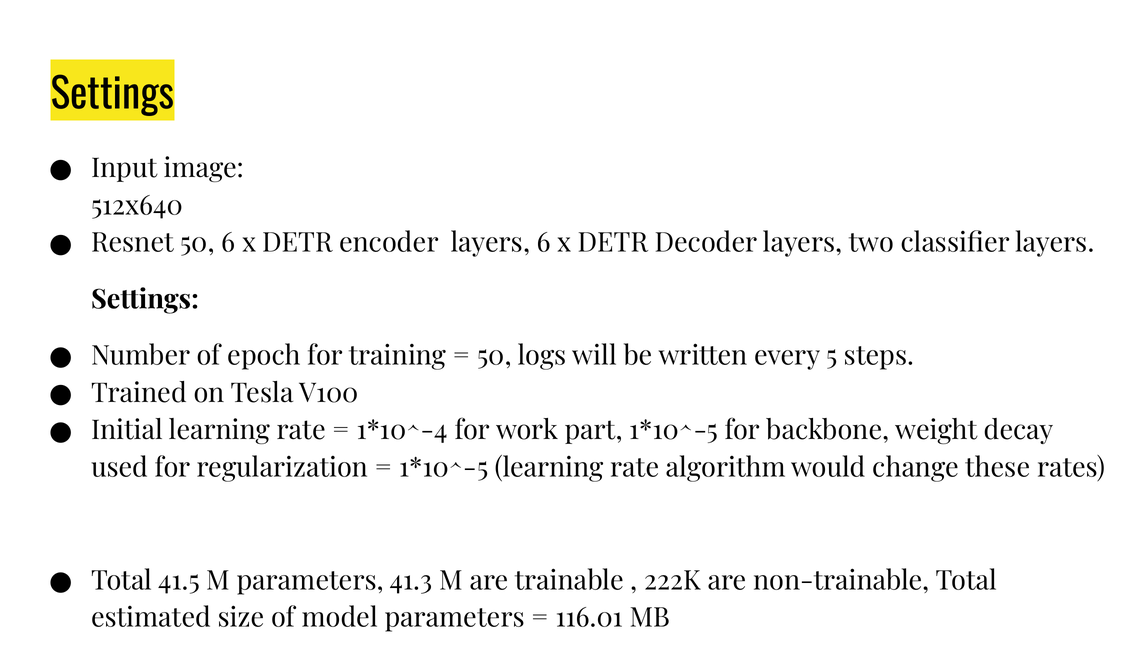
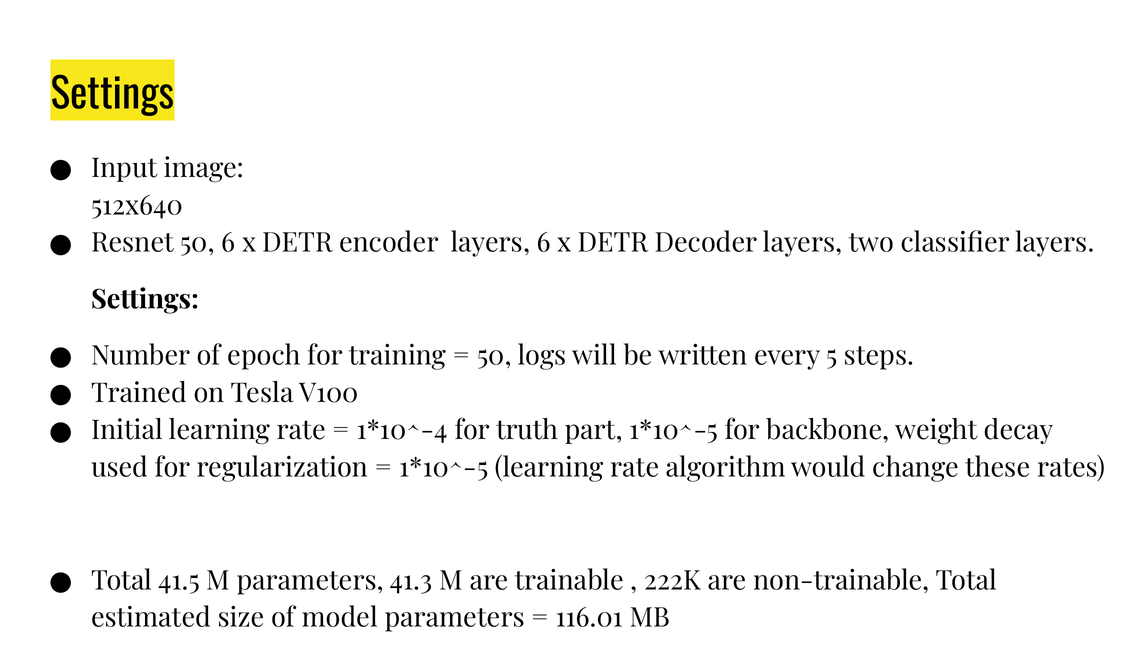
work: work -> truth (527, 430)
